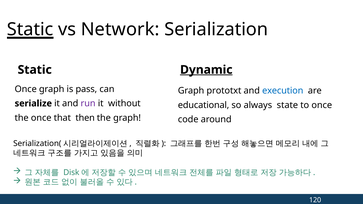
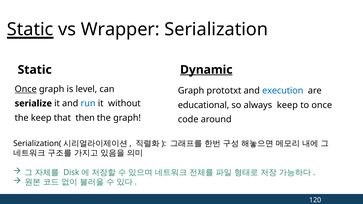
Network: Network -> Wrapper (120, 30)
Once underline: none -> present (26, 89)
pass: pass -> level (86, 89)
run colour: purple -> blue (88, 104)
always state: state -> keep (287, 105)
the once: once -> keep (41, 118)
